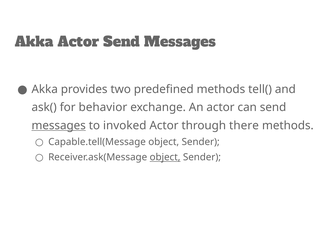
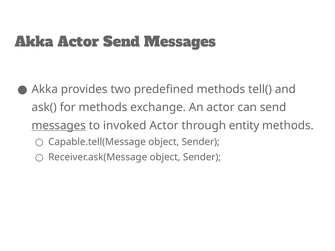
for behavior: behavior -> methods (103, 107)
there: there -> entity (244, 126)
object underline: present -> none (165, 157)
